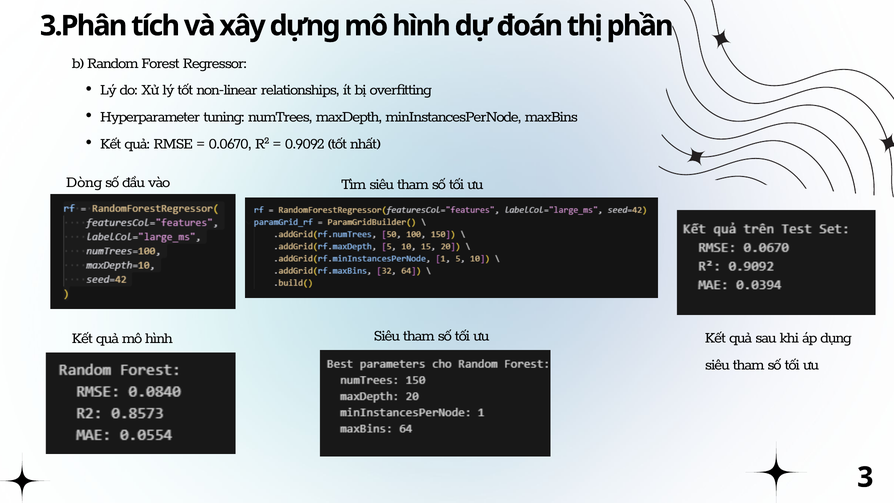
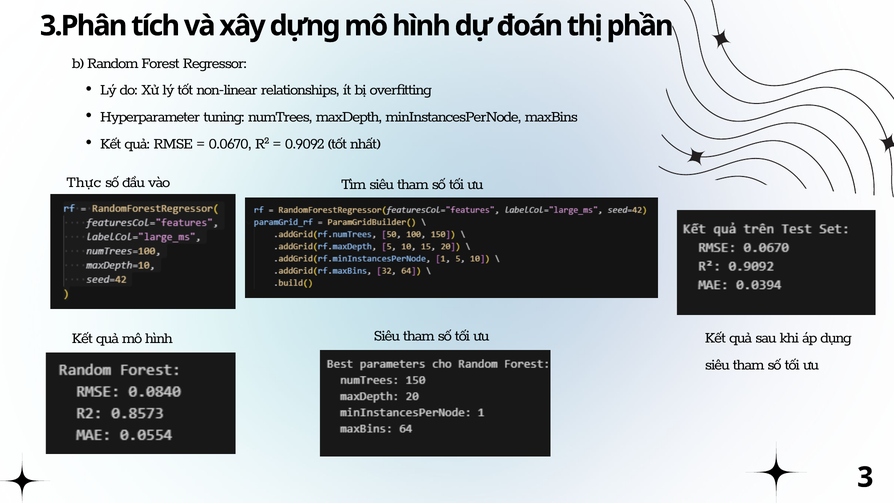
Dòng: Dòng -> Thực (84, 182)
